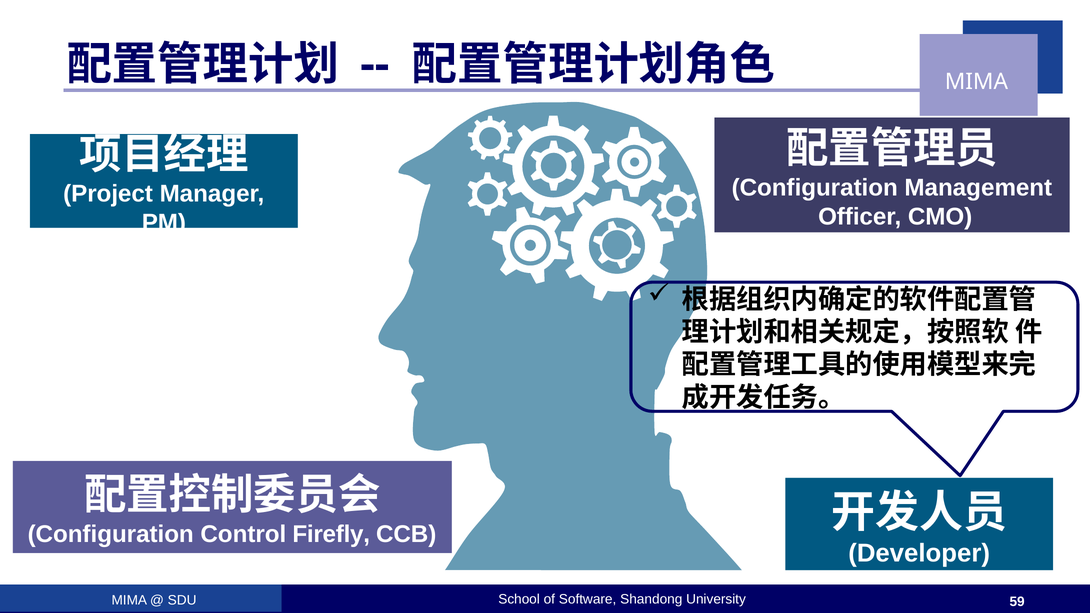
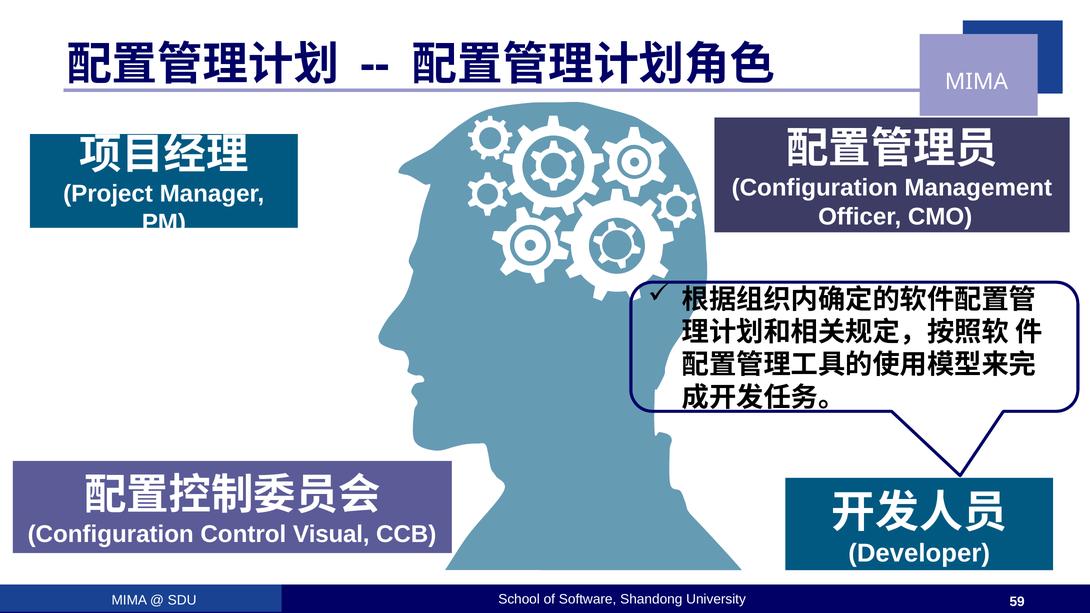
Firefly: Firefly -> Visual (331, 534)
